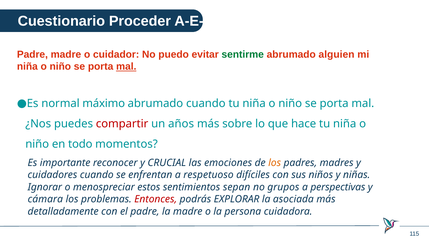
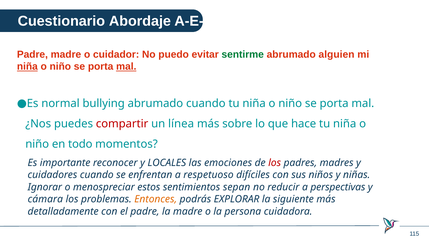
Proceder: Proceder -> Abordaje (140, 21)
niña underline: none -> present (27, 67)
máximo: máximo -> bullying (104, 104)
años: años -> línea (181, 124)
CRUCIAL: CRUCIAL -> LOCALES (167, 163)
los colour: orange -> red (275, 163)
grupos: grupos -> reducir (283, 187)
Entonces colour: red -> orange (156, 200)
asociada: asociada -> siguiente (293, 200)
